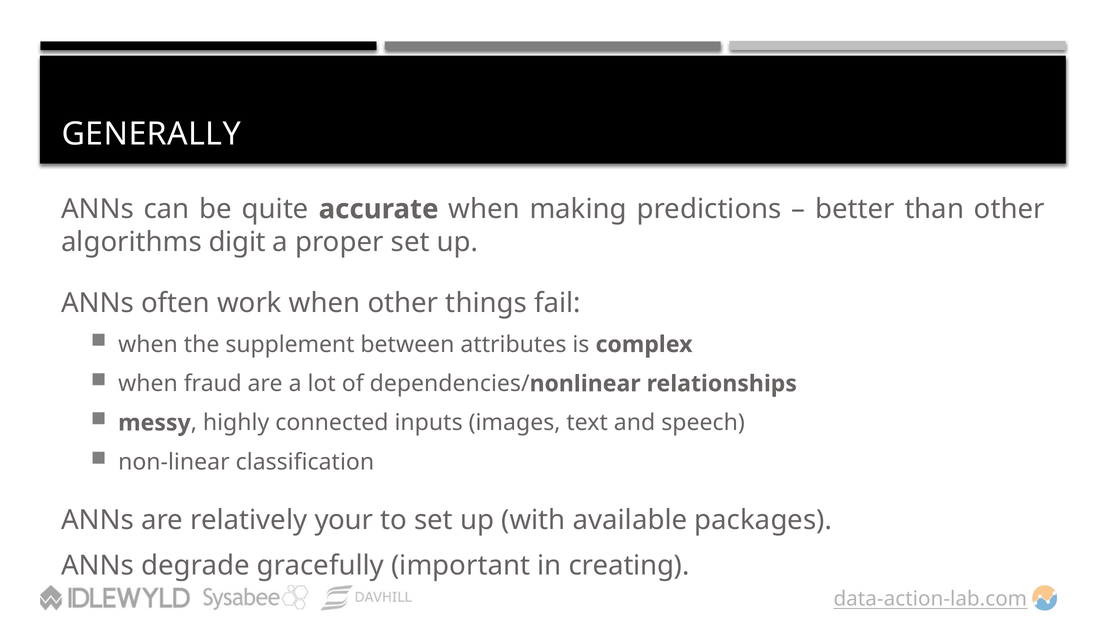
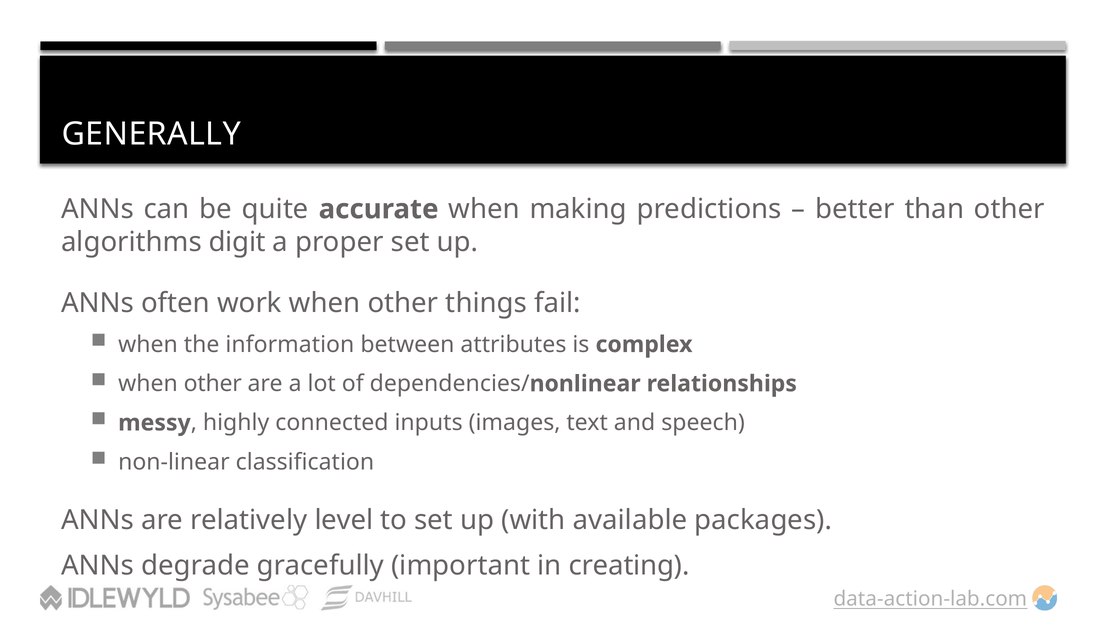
supplement: supplement -> information (290, 345)
fraud: fraud -> other (213, 384)
your: your -> level (344, 520)
